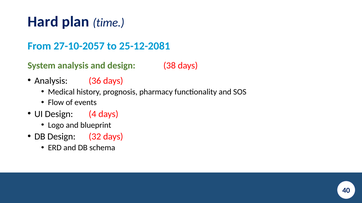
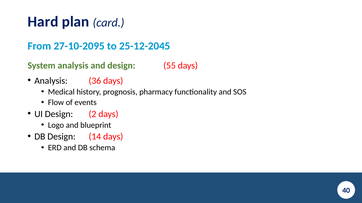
time: time -> card (109, 23)
27-10-2057: 27-10-2057 -> 27-10-2095 (79, 46)
25-12-2081: 25-12-2081 -> 25-12-2045 (145, 46)
38: 38 -> 55 (170, 66)
4: 4 -> 2 (92, 114)
32: 32 -> 14 (95, 137)
